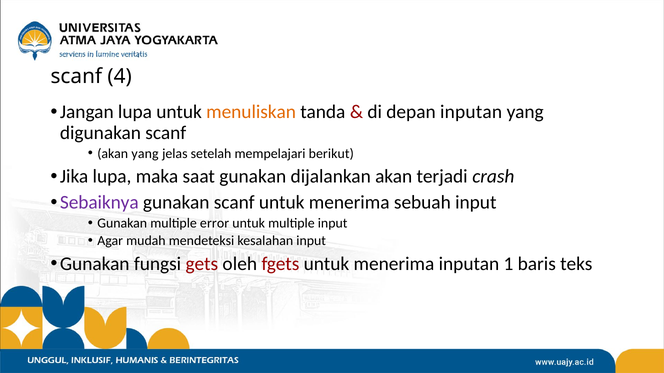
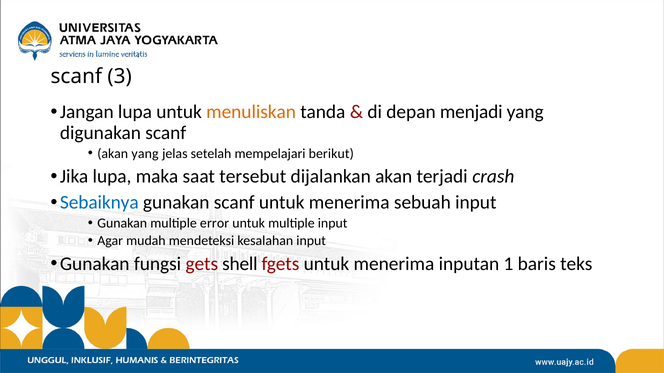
4: 4 -> 3 (120, 76)
depan inputan: inputan -> menjadi (471, 112)
saat gunakan: gunakan -> tersebut (253, 177)
Sebaiknya colour: purple -> blue (99, 203)
oleh: oleh -> shell (240, 264)
